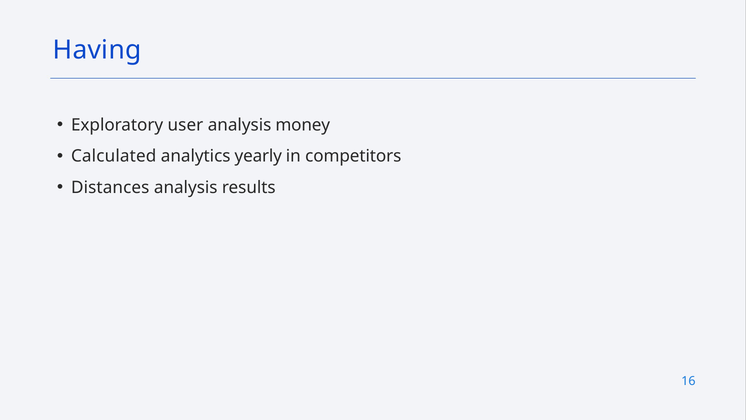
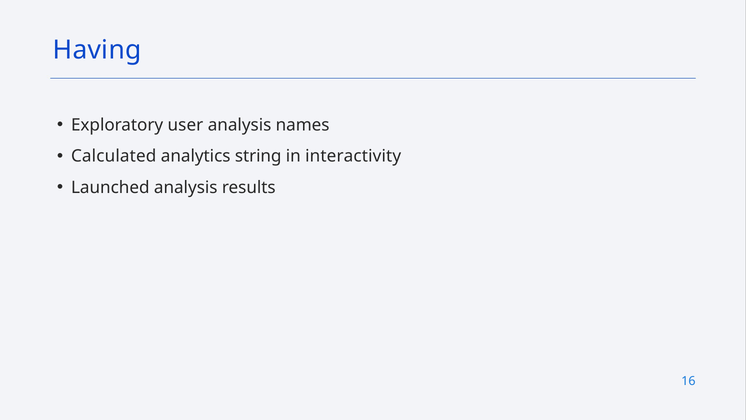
money: money -> names (303, 125)
yearly: yearly -> string (258, 156)
competitors: competitors -> interactivity (353, 156)
Distances: Distances -> Launched (110, 188)
